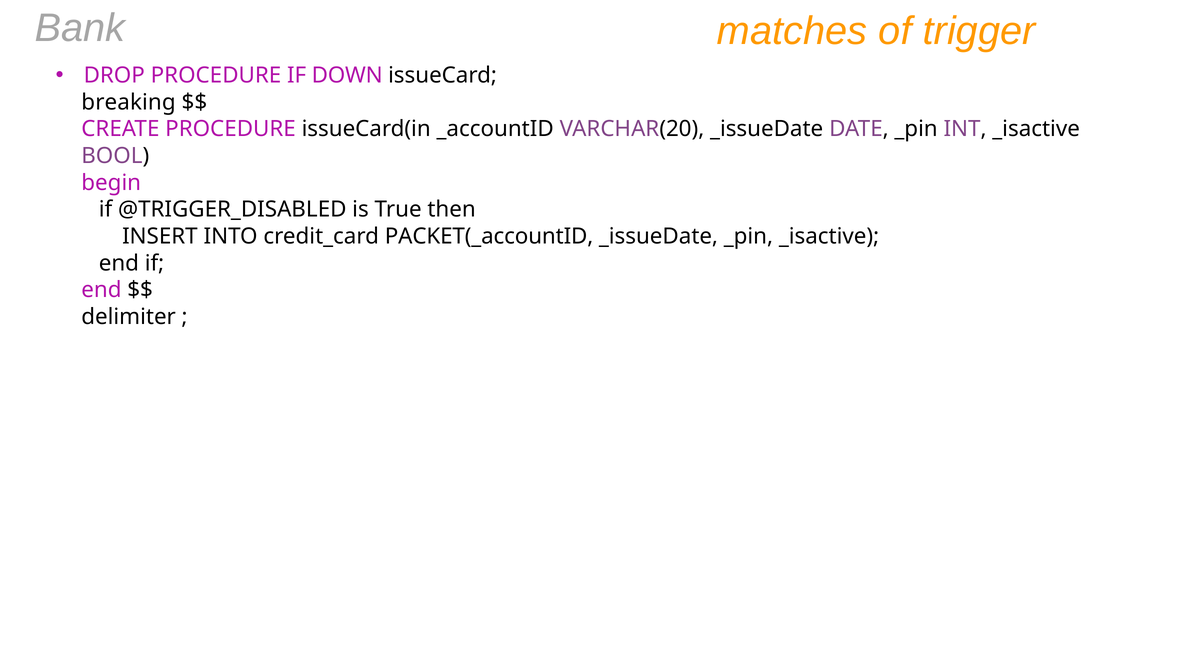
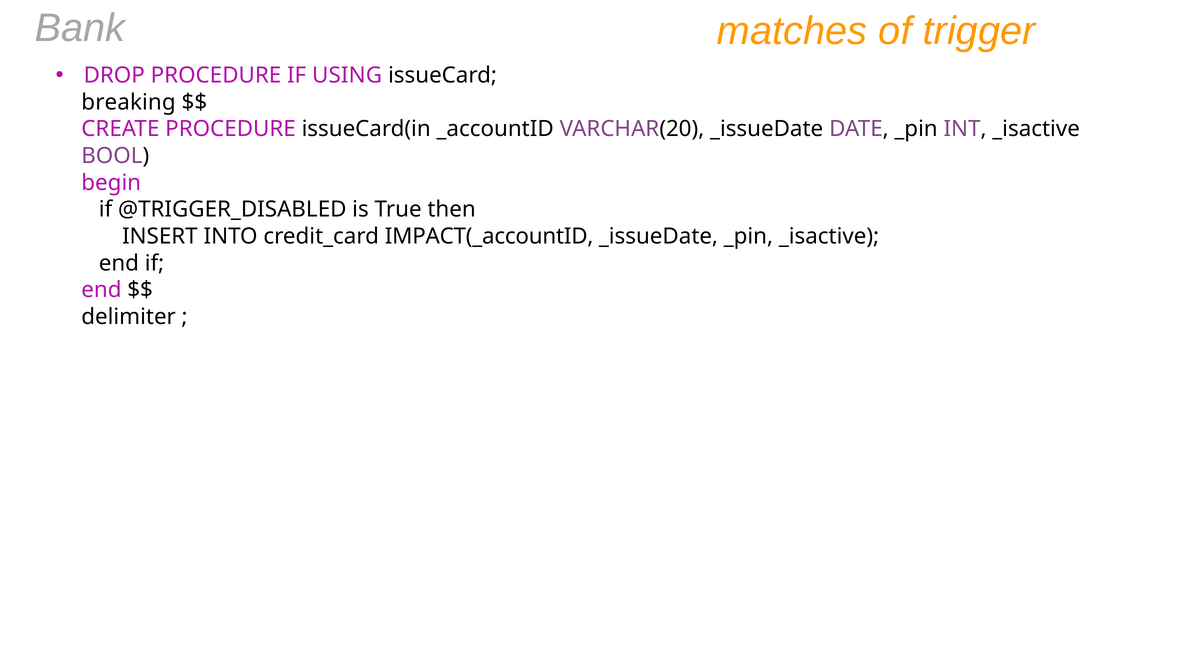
DOWN: DOWN -> USING (347, 75)
PACKET(_accountID: PACKET(_accountID -> IMPACT(_accountID (489, 237)
